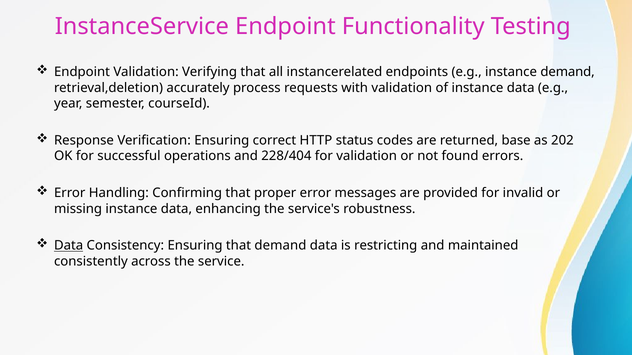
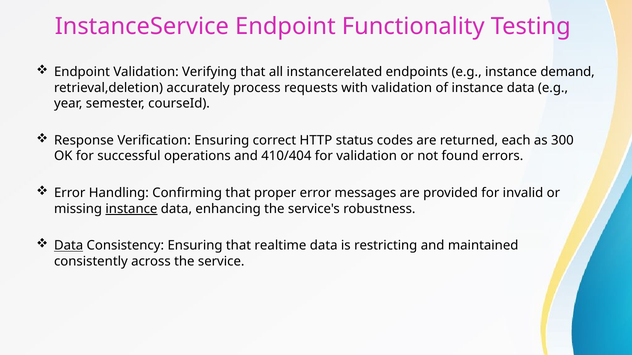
base: base -> each (516, 141)
202: 202 -> 300 (562, 141)
228/404: 228/404 -> 410/404 (286, 156)
instance underline: none -> present (131, 209)
that demand: demand -> realtime (280, 246)
